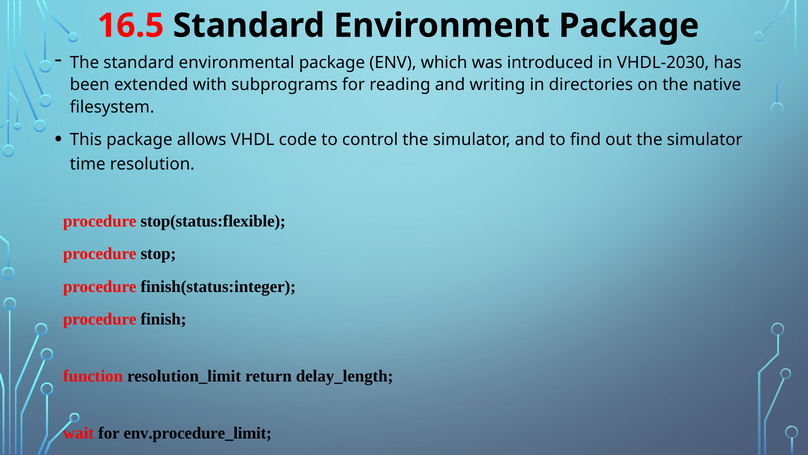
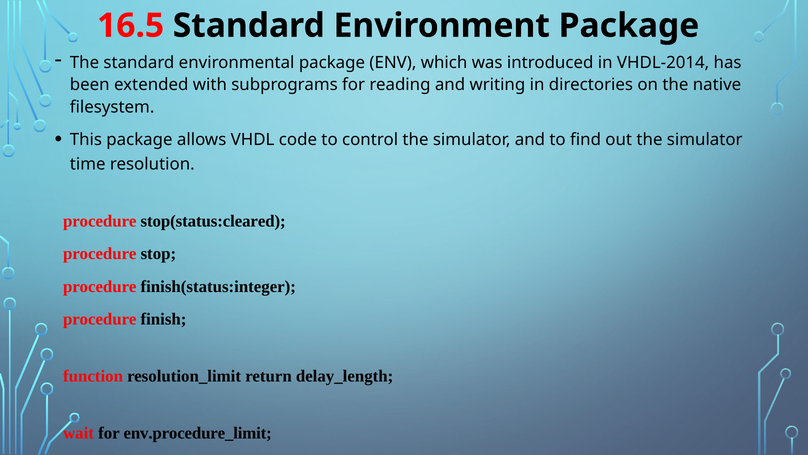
VHDL-2030: VHDL-2030 -> VHDL-2014 (663, 63)
stop(status:flexible: stop(status:flexible -> stop(status:cleared (213, 221)
